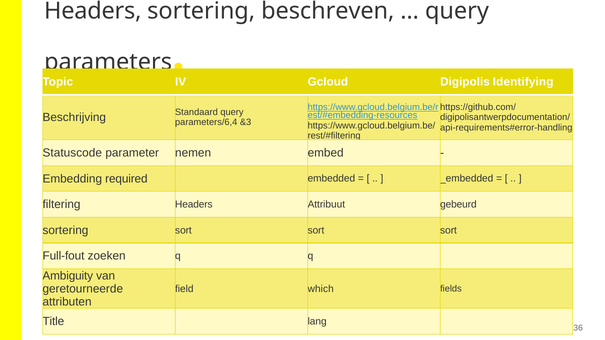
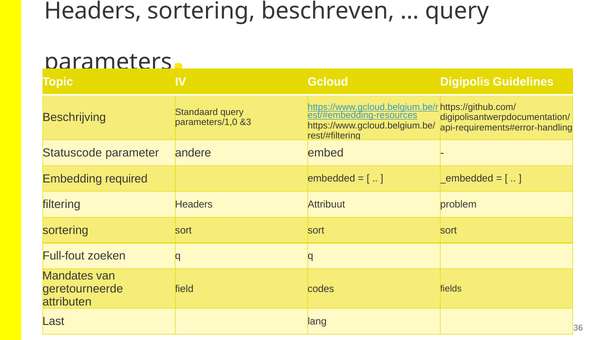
Identifying: Identifying -> Guidelines (523, 82)
parameters/6,4: parameters/6,4 -> parameters/1,0 (206, 123)
nemen: nemen -> andere (193, 153)
gebeurd: gebeurd -> problem (458, 205)
Ambiguity: Ambiguity -> Mandates (68, 276)
which: which -> codes (321, 289)
Title: Title -> Last (53, 322)
